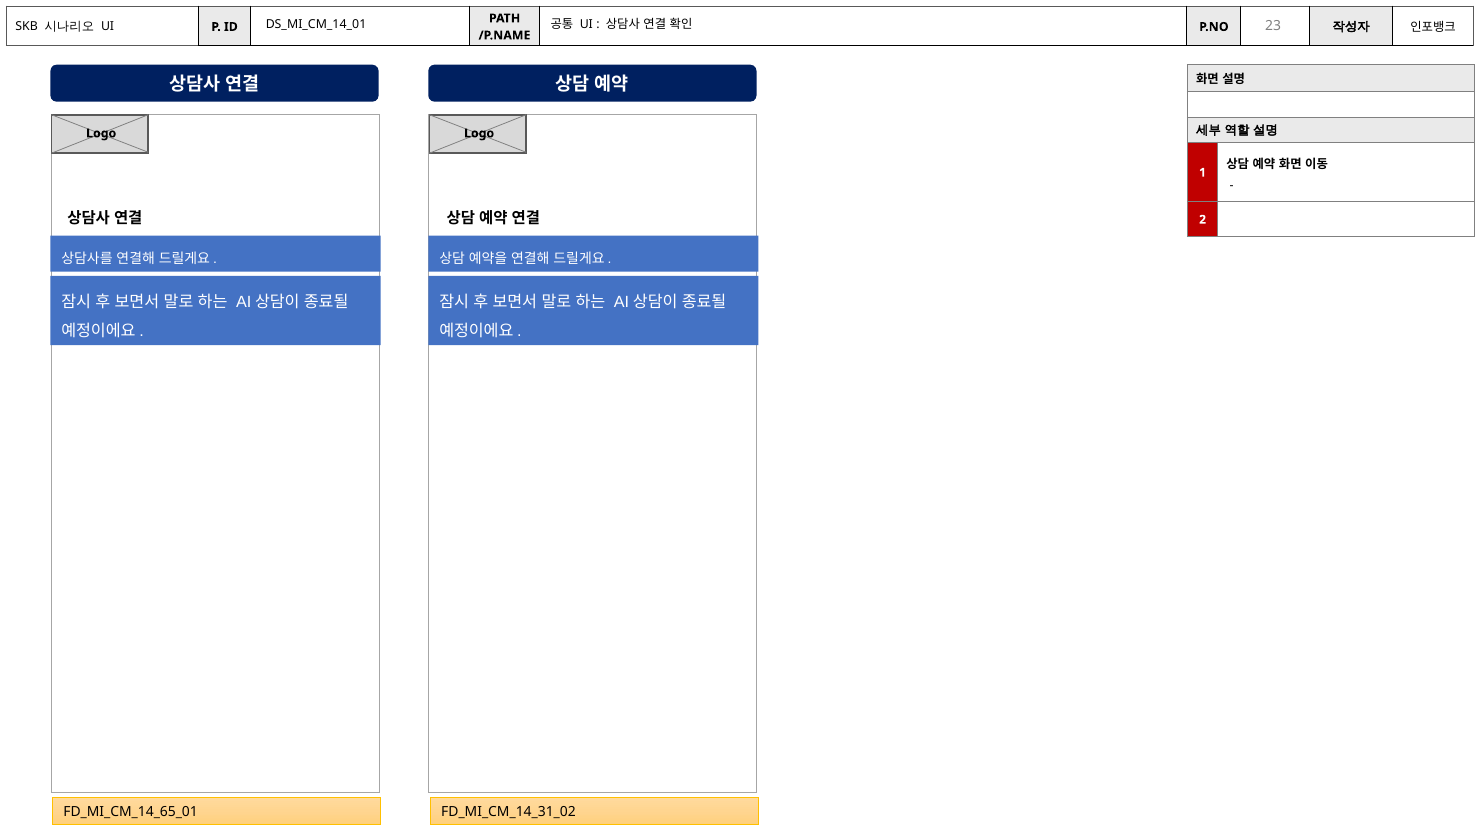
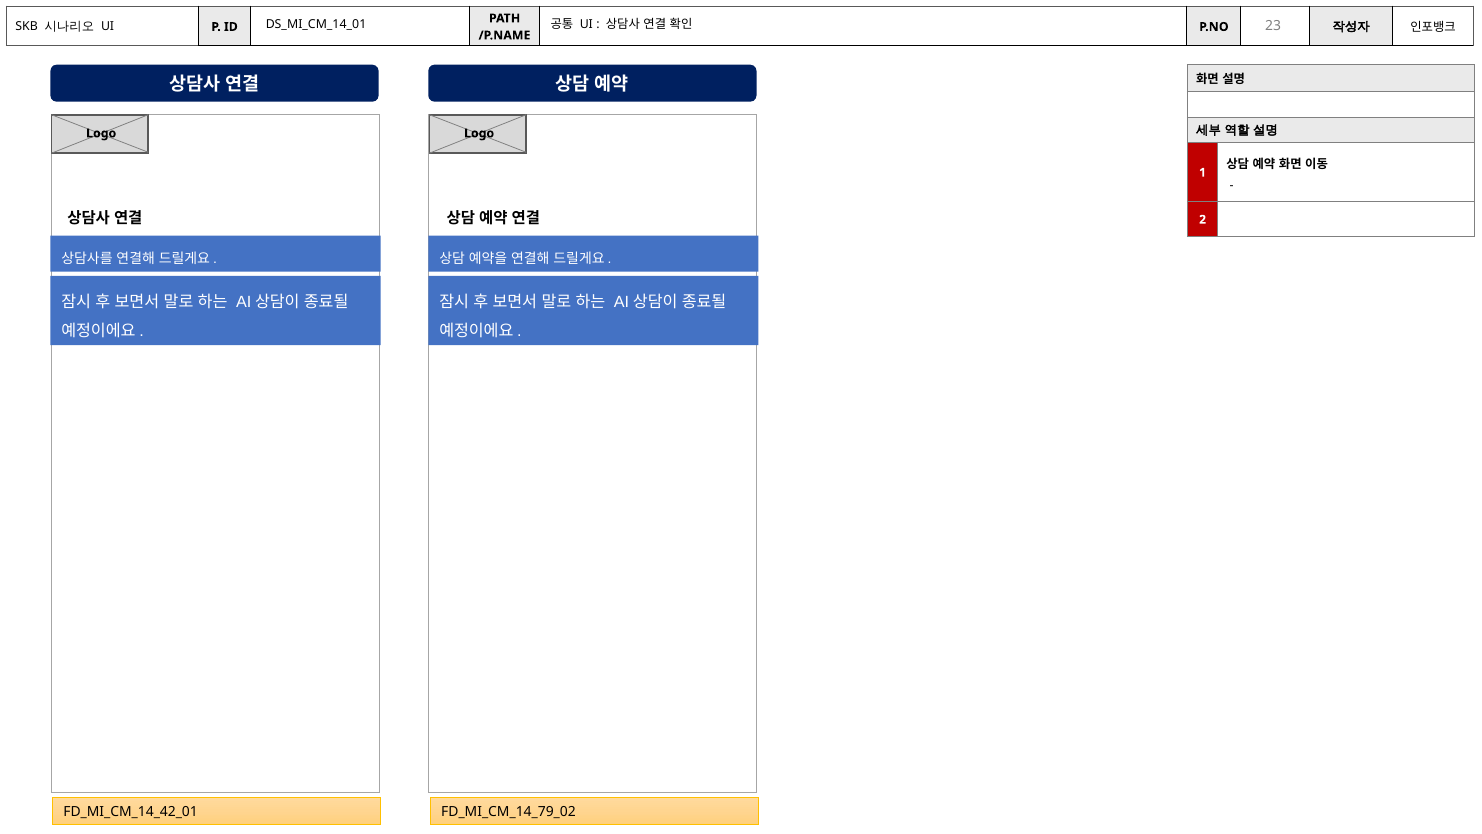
FD_MI_CM_14_65_01: FD_MI_CM_14_65_01 -> FD_MI_CM_14_42_01 (131, 811)
FD_MI_CM_14_31_02: FD_MI_CM_14_31_02 -> FD_MI_CM_14_79_02 (509, 811)
